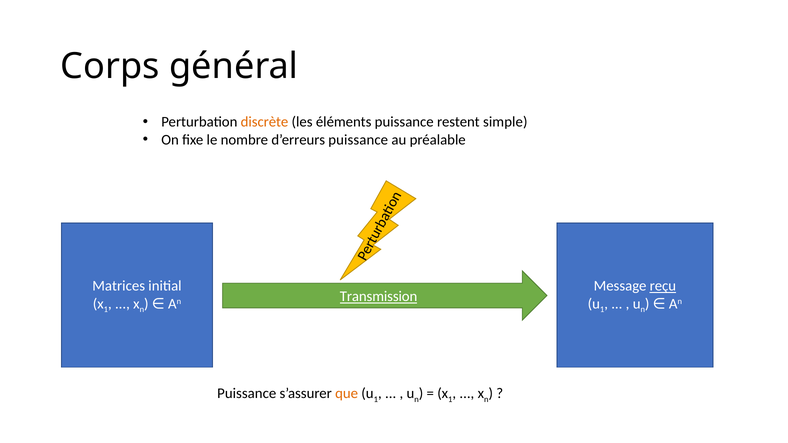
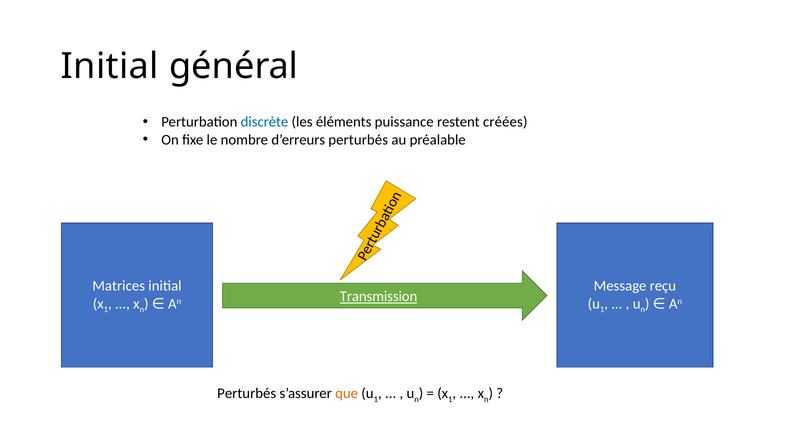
Corps: Corps -> Initial (110, 66)
discrète colour: orange -> blue (265, 122)
simple: simple -> créées (505, 122)
d’erreurs puissance: puissance -> perturbés (358, 140)
reçu underline: present -> none (663, 286)
Puissance: Puissance -> Perturbés (247, 394)
